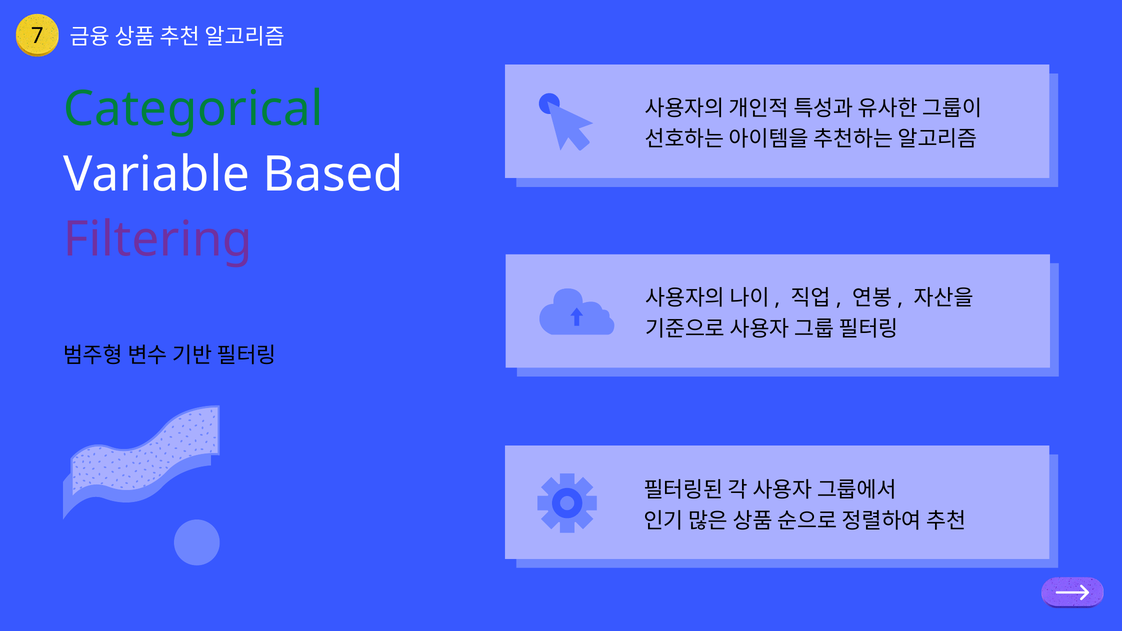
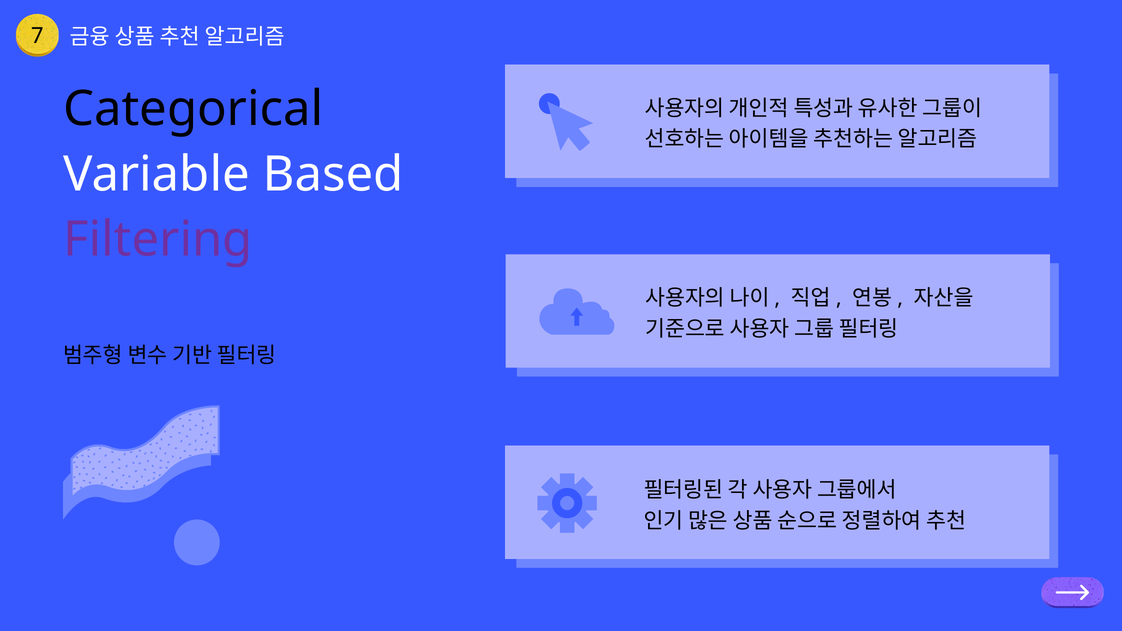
Categorical colour: green -> black (193, 109)
